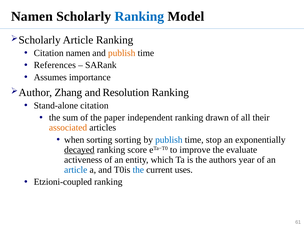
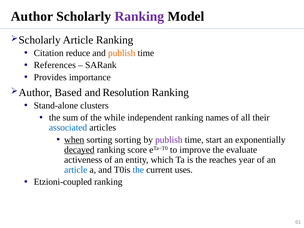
Namen: Namen -> Author (32, 16)
Ranking colour: blue -> purple (139, 16)
Citation namen: namen -> reduce (78, 53)
Assumes: Assumes -> Provides (50, 77)
Zhang: Zhang -> Based (68, 92)
Stand-alone citation: citation -> clusters (94, 105)
paper: paper -> while (114, 118)
drawn: drawn -> names (217, 118)
associated colour: orange -> blue (68, 128)
when underline: none -> present (74, 140)
publish colour: blue -> purple (169, 140)
stop: stop -> start (214, 140)
authors: authors -> reaches (223, 160)
